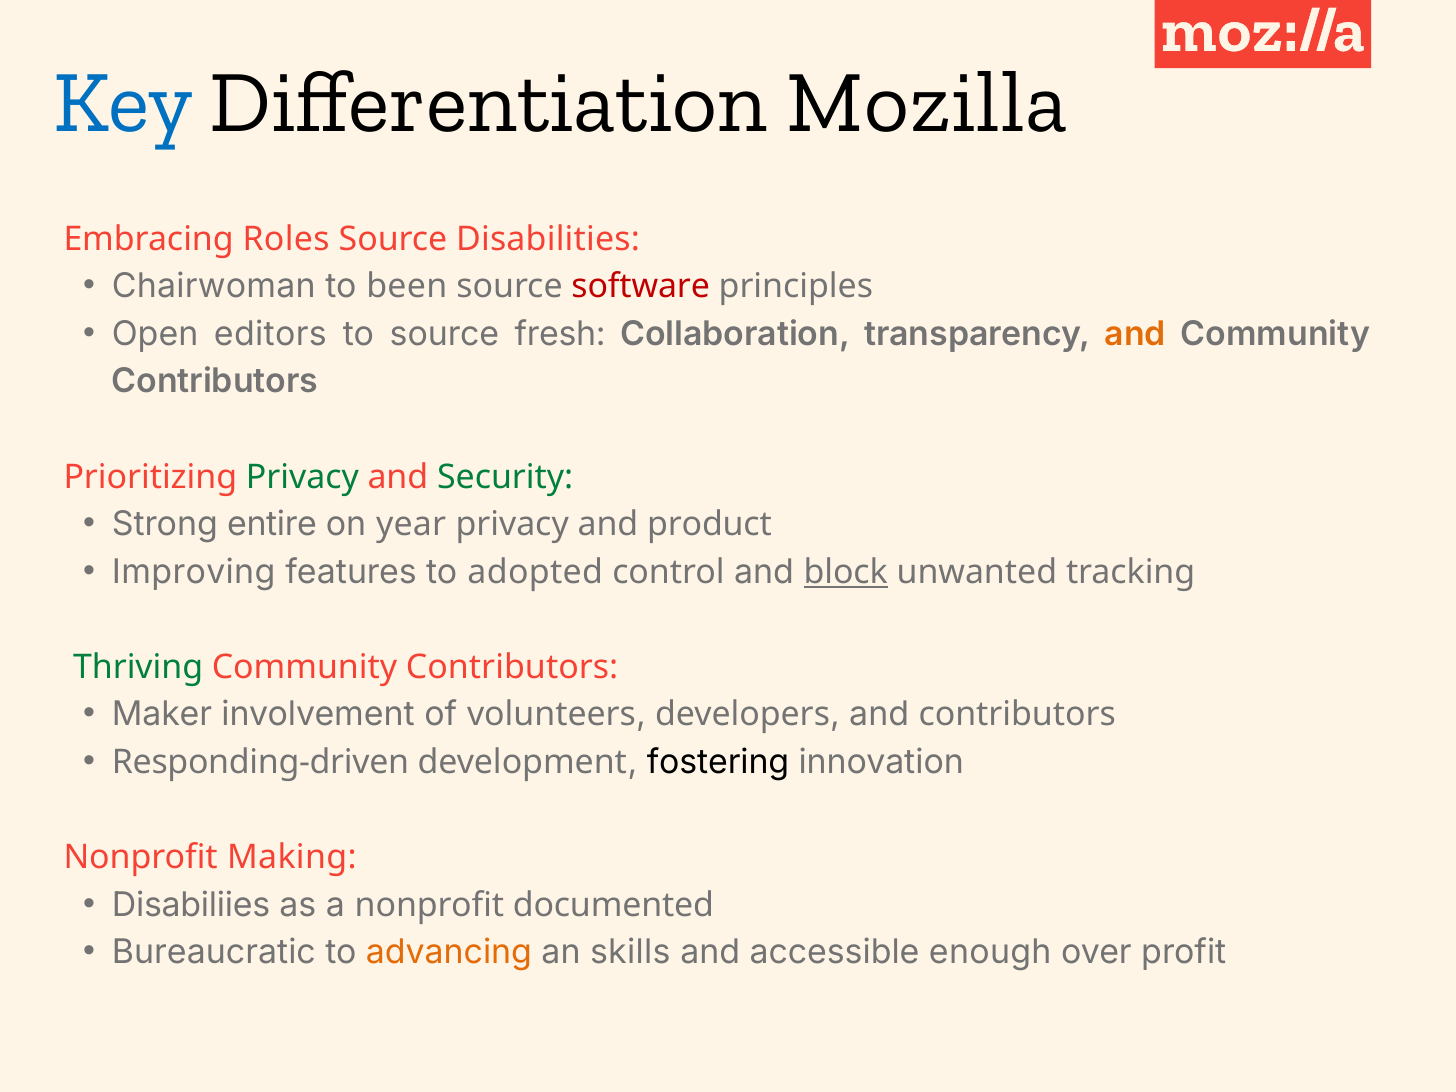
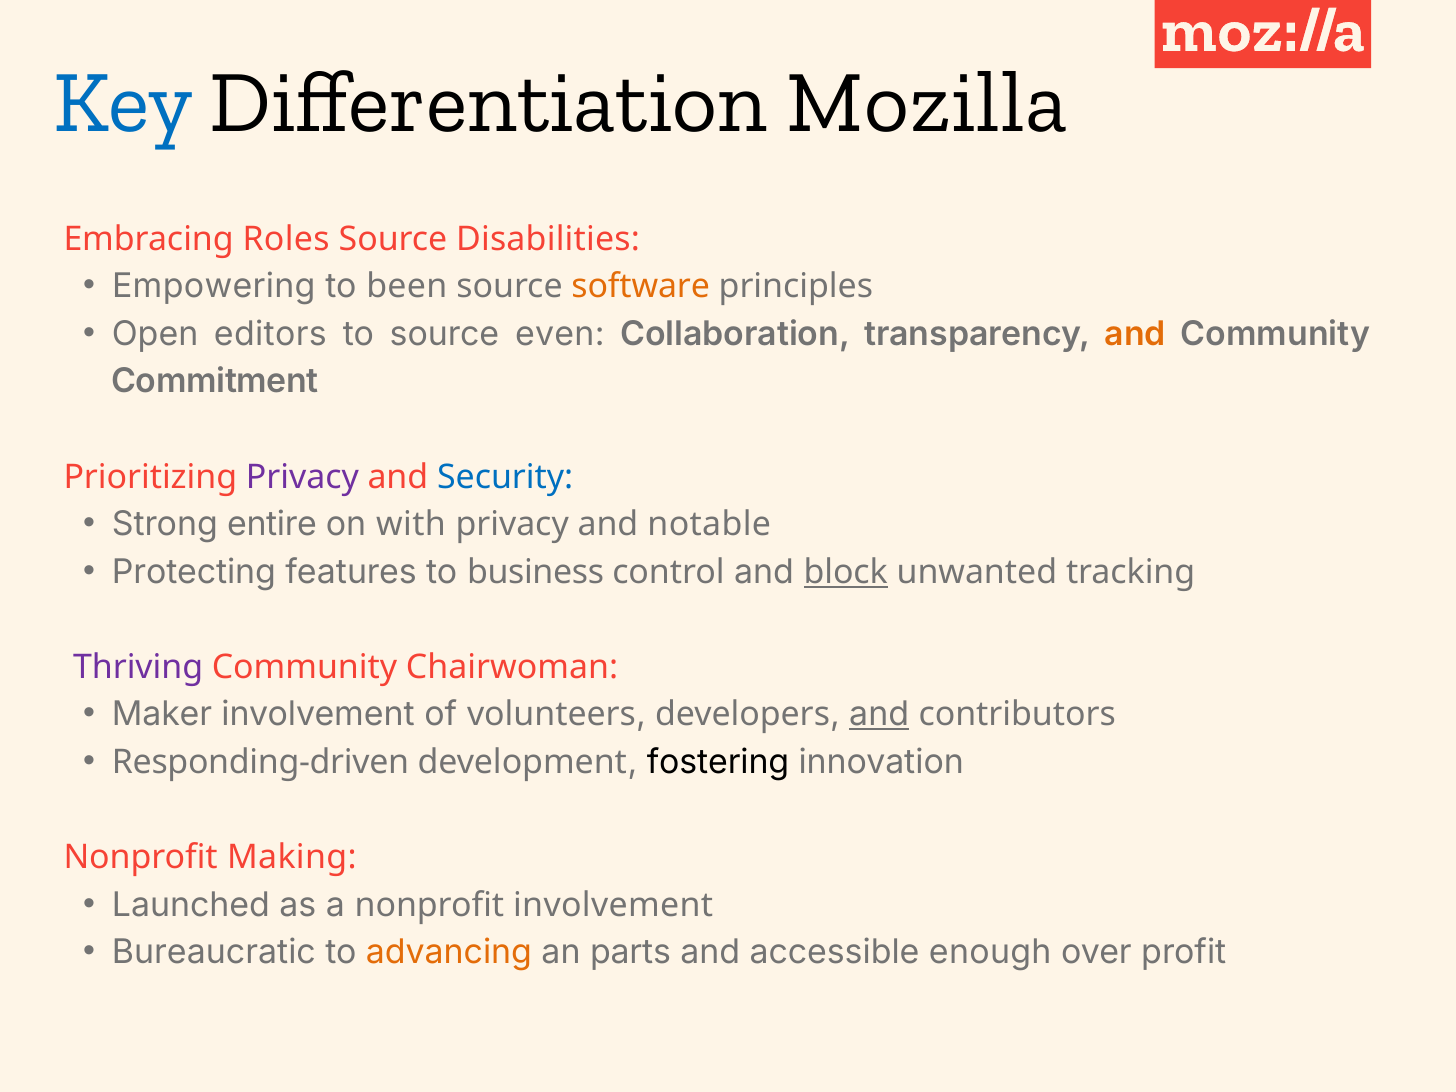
Chairwoman: Chairwoman -> Empowering (214, 287)
software colour: red -> orange (641, 287)
fresh: fresh -> even (560, 334)
Contributors: Contributors -> Commitment (215, 382)
Privacy colour: green -> purple (302, 477)
Security colour: green -> blue (505, 477)
year: year -> with (411, 524)
product: product -> notable (709, 524)
Improving: Improving -> Protecting (194, 572)
adopted: adopted -> business (536, 572)
Thriving colour: green -> purple (138, 667)
Contributors: Contributors -> Chairwoman (512, 667)
and underline: none -> present (879, 715)
Disabiliies: Disabiliies -> Launched (191, 905)
nonprofit documented: documented -> involvement (613, 905)
skills: skills -> parts (630, 952)
